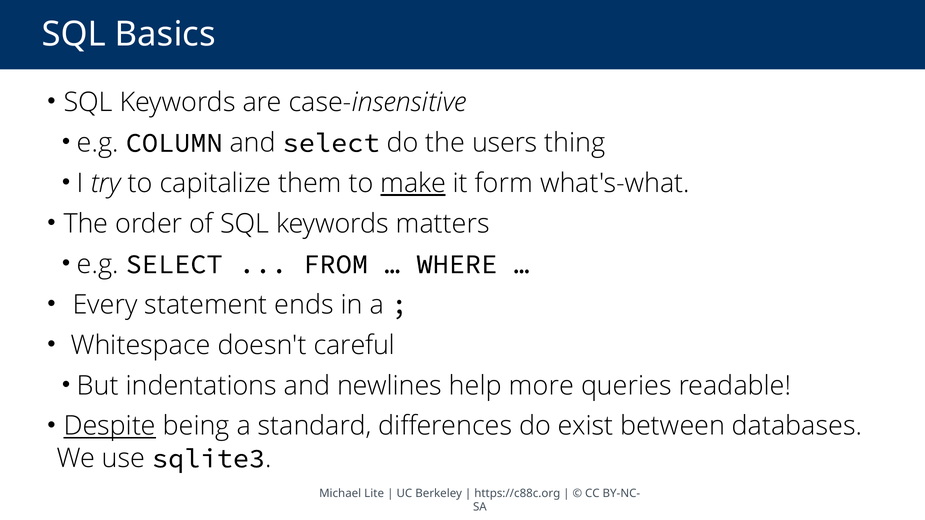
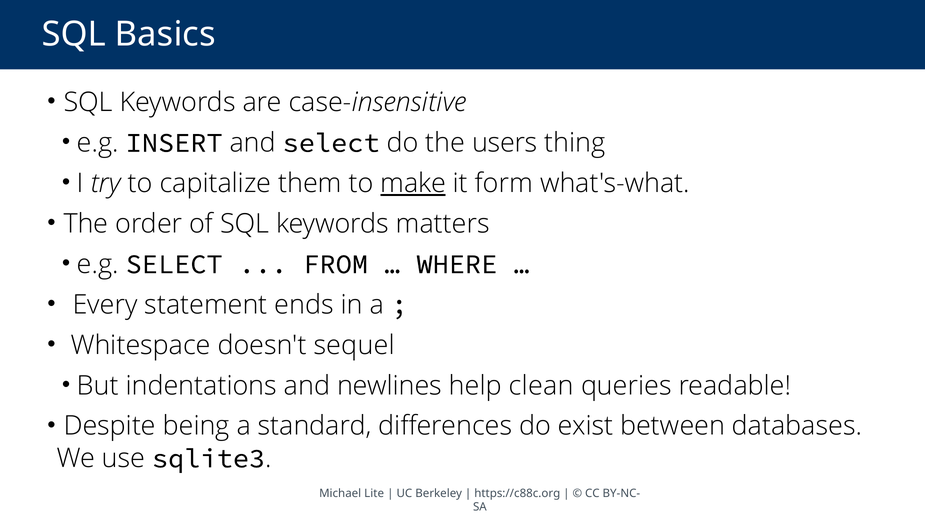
COLUMN: COLUMN -> INSERT (174, 143)
careful: careful -> sequel (354, 345)
more: more -> clean (541, 386)
Despite underline: present -> none (110, 426)
